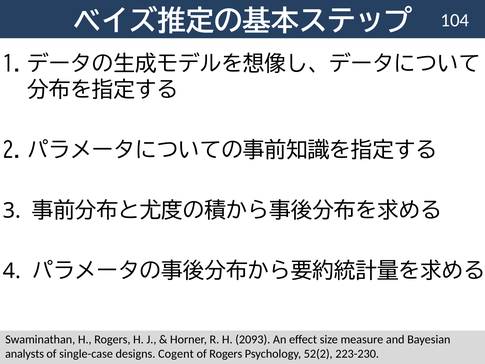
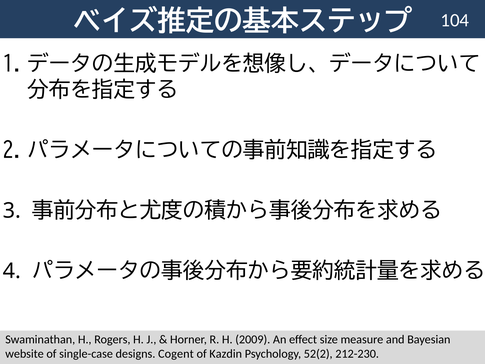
2093: 2093 -> 2009 (253, 339)
analysts: analysts -> website (25, 354)
of Rogers: Rogers -> Kazdin (226, 354)
223-230: 223-230 -> 212-230 (357, 354)
